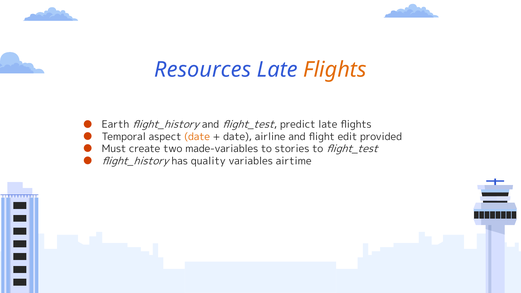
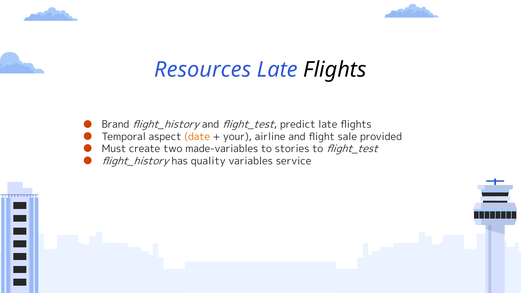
Flights colour: orange -> black (335, 70)
Earth: Earth -> Brand (116, 125)
date: date -> your (238, 137)
edit: edit -> sale (347, 137)
airtime: airtime -> service (294, 161)
